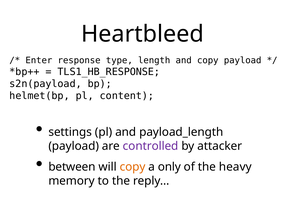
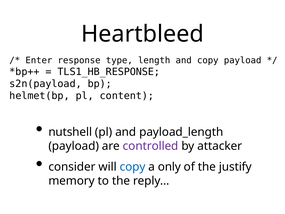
settings: settings -> nutshell (70, 132)
between: between -> consider (72, 167)
copy colour: orange -> blue (133, 167)
heavy: heavy -> justify (235, 167)
